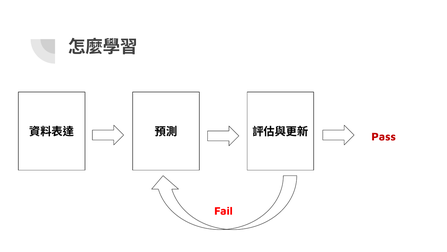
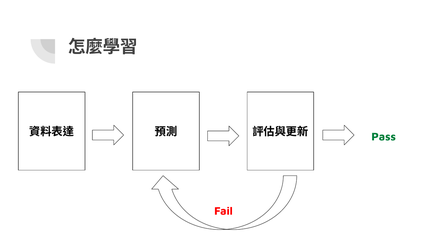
Pass colour: red -> green (384, 136)
